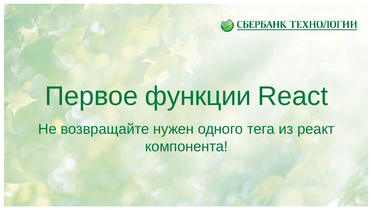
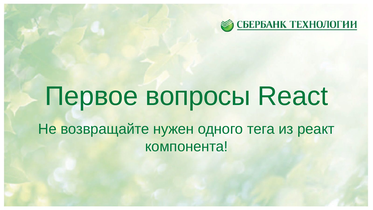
функции: функции -> вопросы (198, 96)
